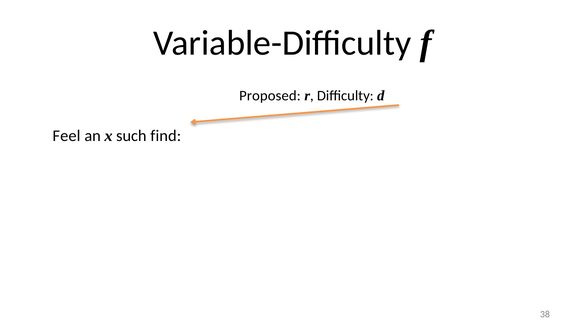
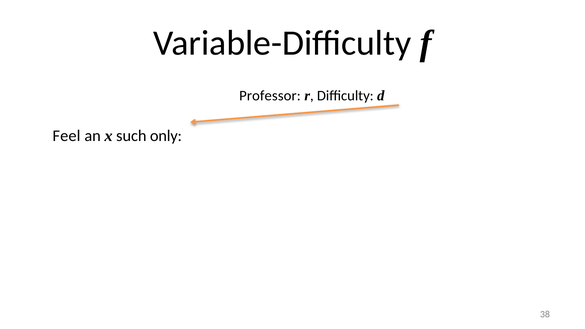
Proposed: Proposed -> Professor (270, 96)
find: find -> only (166, 136)
